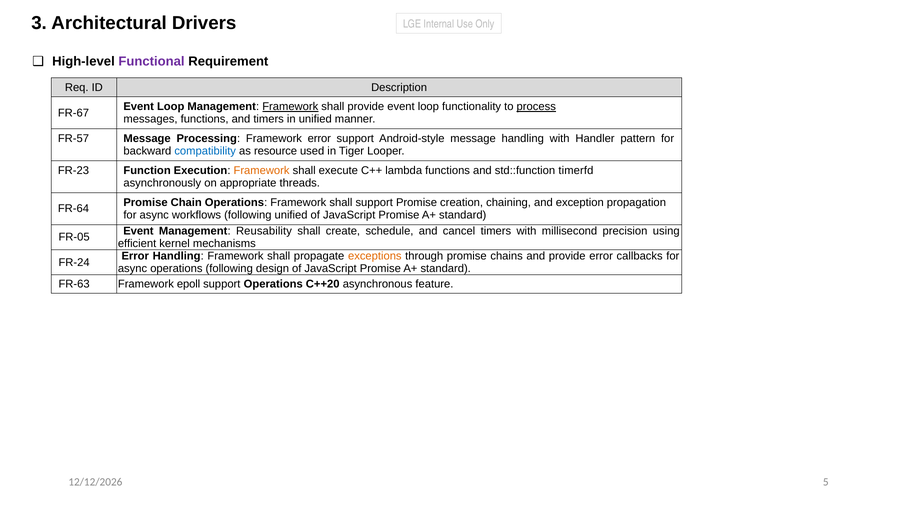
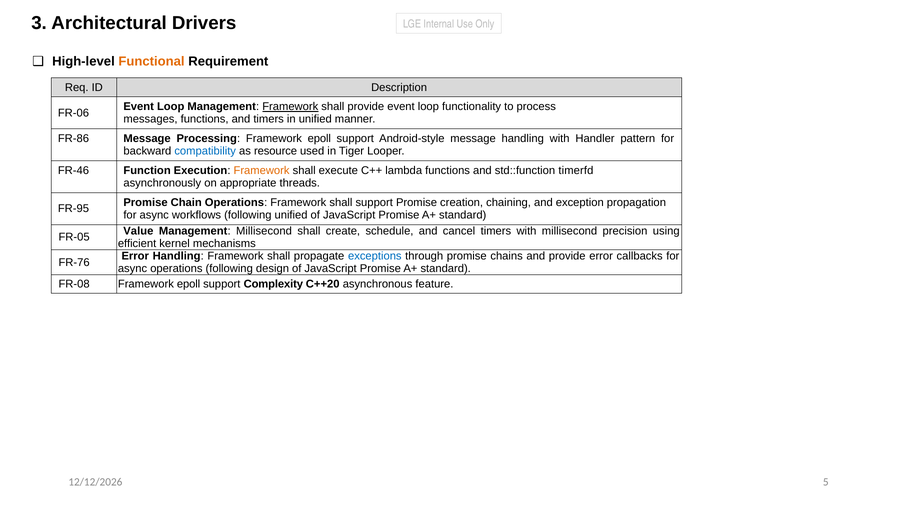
Functional colour: purple -> orange (152, 61)
process underline: present -> none (536, 107)
FR-67: FR-67 -> FR-06 (73, 113)
FR-57: FR-57 -> FR-86 (73, 138)
Processing Framework error: error -> epoll (319, 138)
FR-23: FR-23 -> FR-46 (73, 170)
FR-64: FR-64 -> FR-95 (73, 208)
Event: Event -> Value (138, 231)
Management Reusability: Reusability -> Millisecond (264, 231)
exceptions colour: orange -> blue (375, 256)
FR-24: FR-24 -> FR-76 (74, 262)
FR-63: FR-63 -> FR-08 (74, 284)
support Operations: Operations -> Complexity (273, 284)
